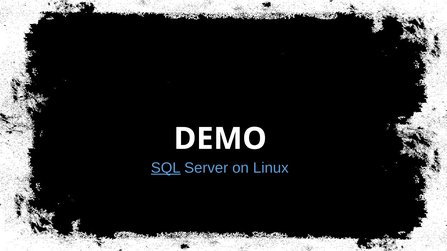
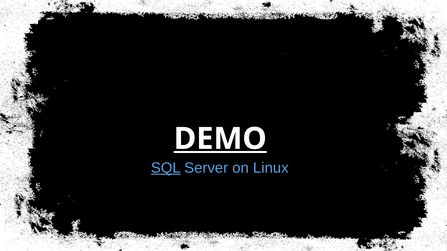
DEMO underline: none -> present (220, 139)
